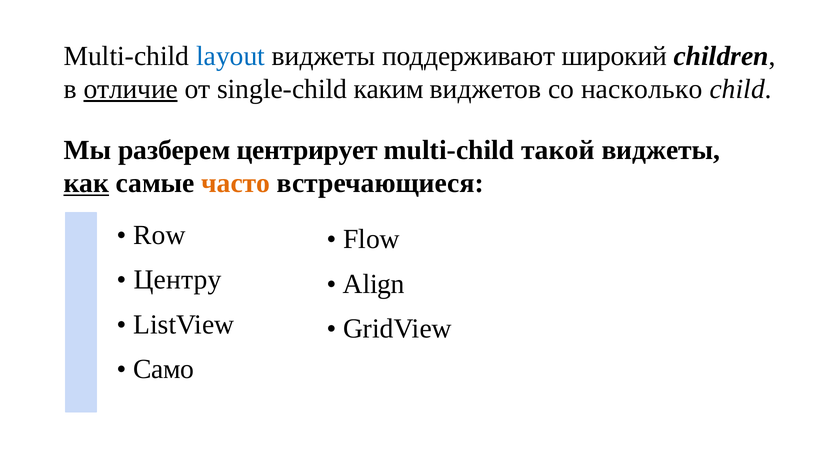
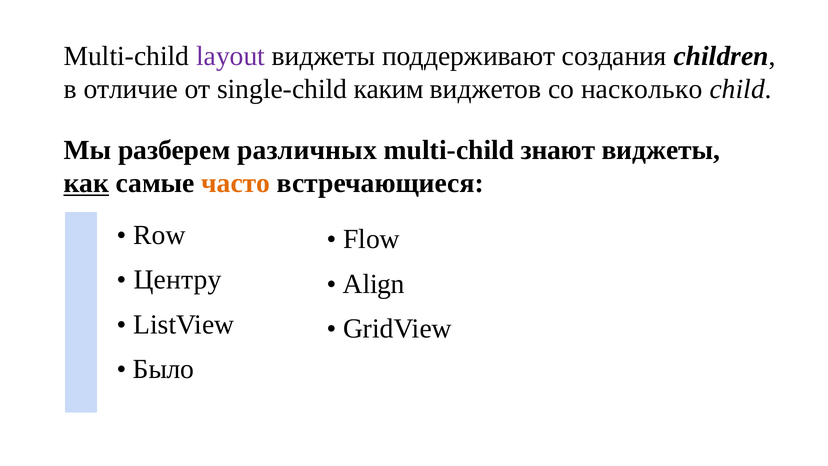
layout colour: blue -> purple (231, 56)
широкий: широкий -> создания (614, 56)
отличие underline: present -> none (131, 89)
центрирует: центрирует -> различных (307, 150)
такой: такой -> знают (558, 150)
Само: Само -> Было (164, 369)
